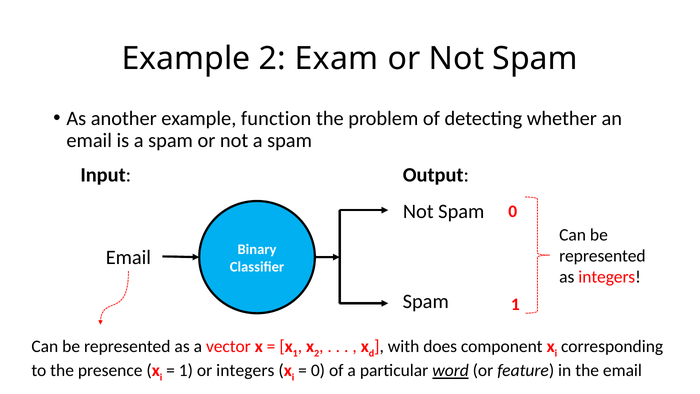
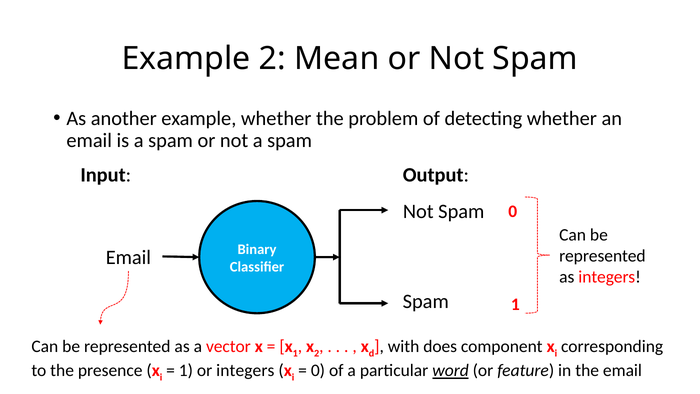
Exam: Exam -> Mean (337, 59)
example function: function -> whether (276, 118)
